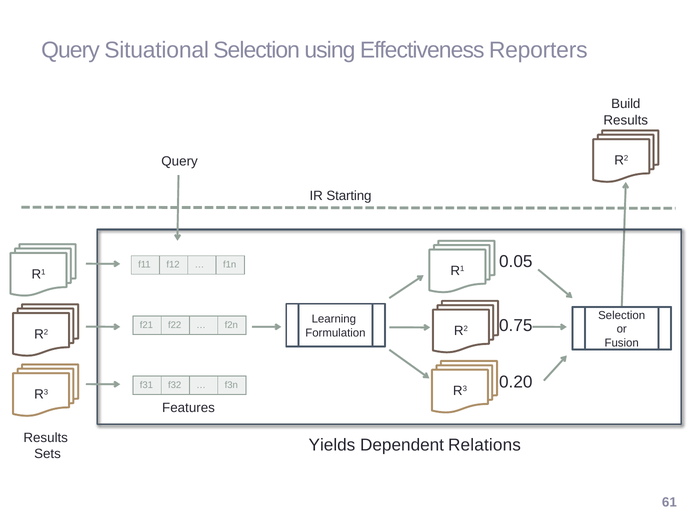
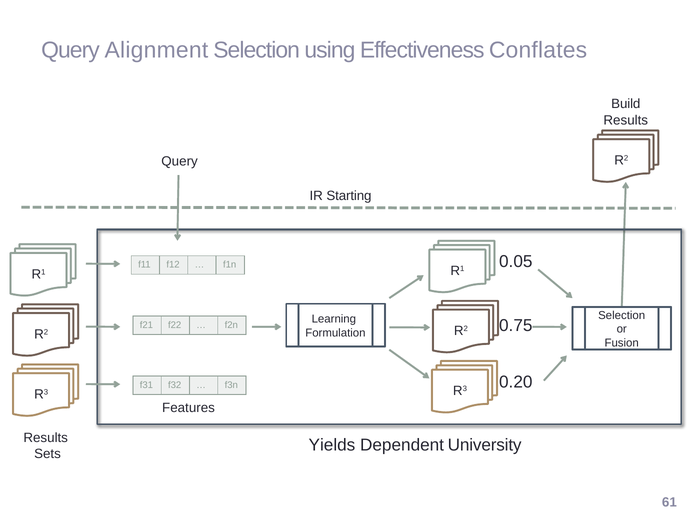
Situational: Situational -> Alignment (156, 50)
Reporters: Reporters -> Conflates (538, 50)
Relations: Relations -> University (485, 444)
